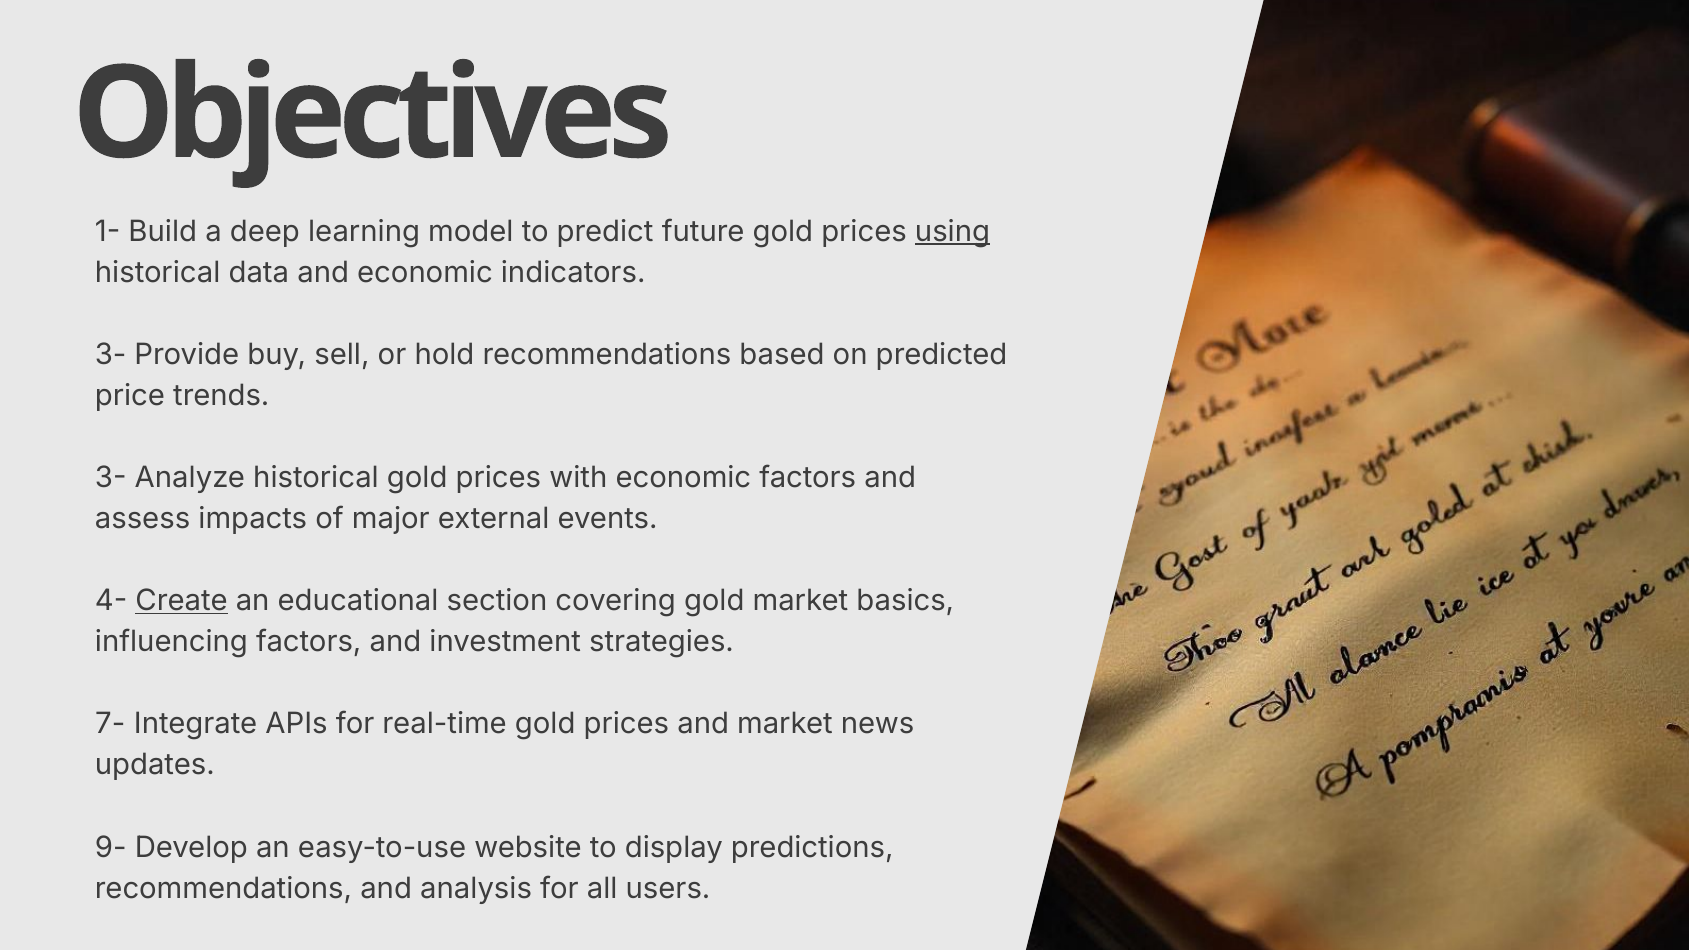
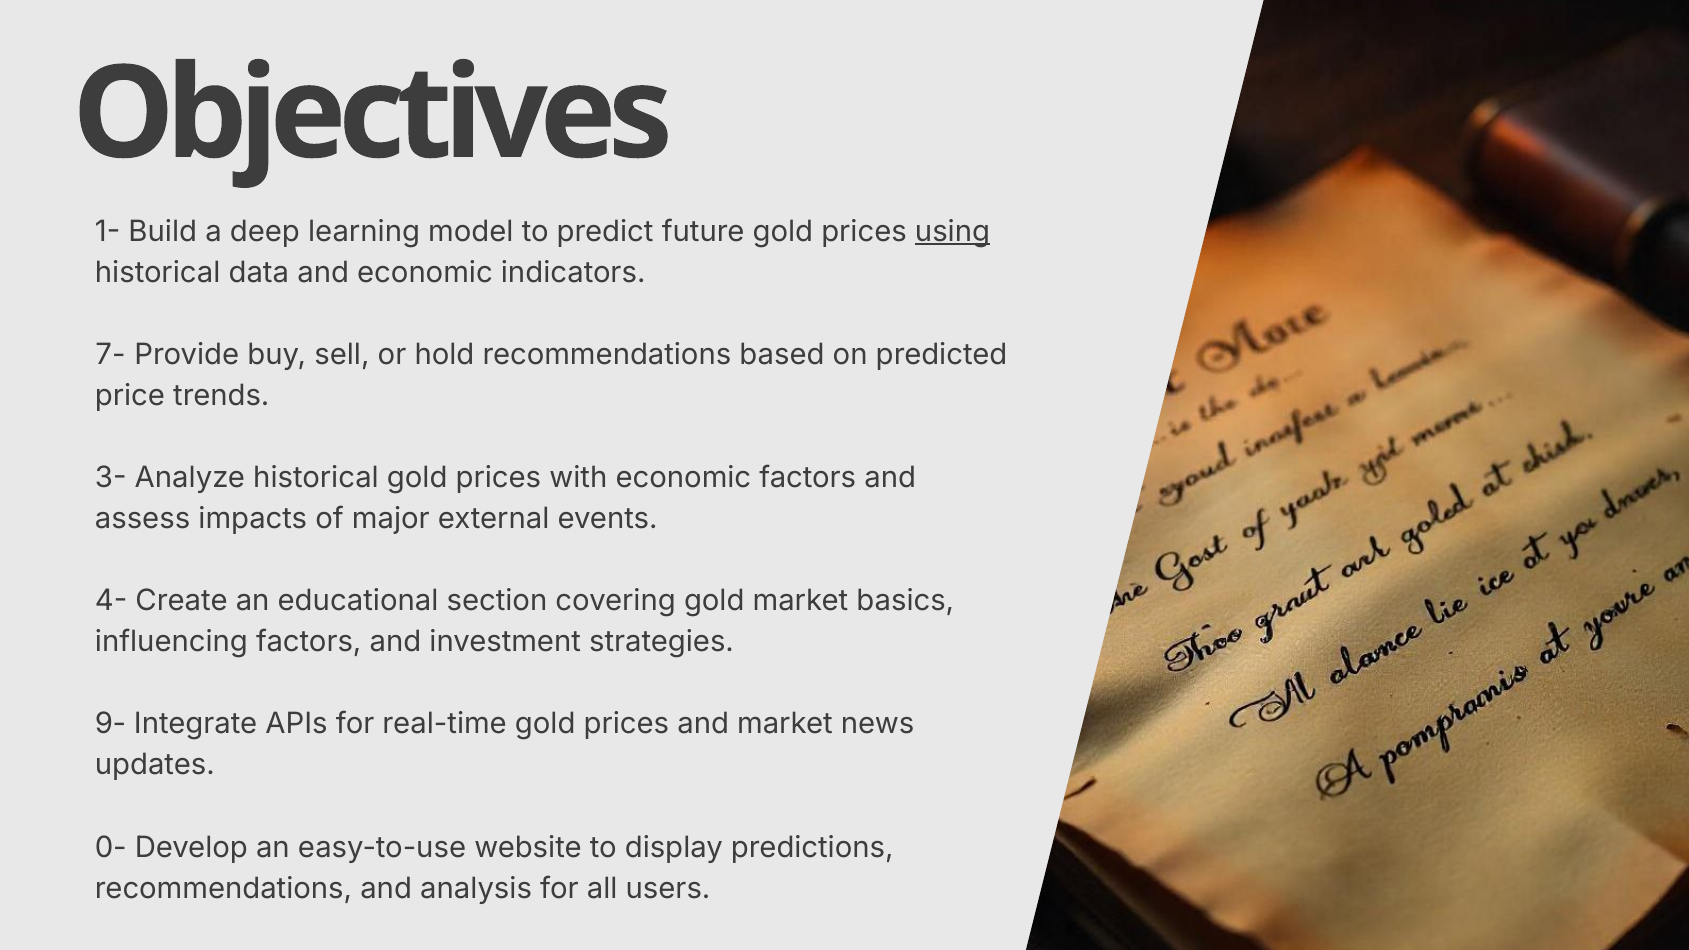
3-: 3- -> 7- (110, 355)
Create underline: present -> none (182, 601)
7-: 7- -> 9- (111, 724)
9-: 9- -> 0- (111, 847)
